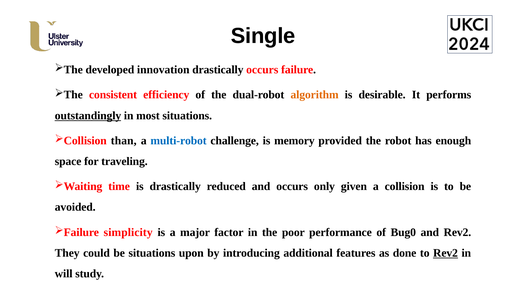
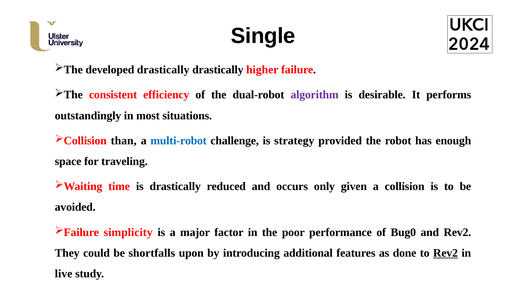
developed innovation: innovation -> drastically (163, 70)
drastically occurs: occurs -> higher (262, 70)
algorithm colour: orange -> purple (315, 95)
outstandingly underline: present -> none (88, 116)
memory: memory -> strategy (294, 141)
be situations: situations -> shortfalls (152, 253)
will: will -> live (64, 274)
